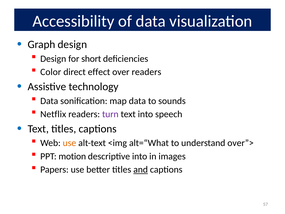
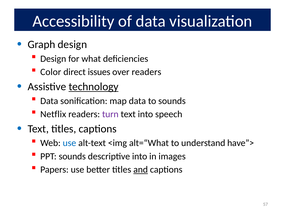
short: short -> what (91, 59)
effect: effect -> issues (99, 72)
technology underline: none -> present (94, 87)
use colour: orange -> blue (69, 143)
over”>: over”> -> have”> (241, 143)
PPT motion: motion -> sounds (72, 156)
